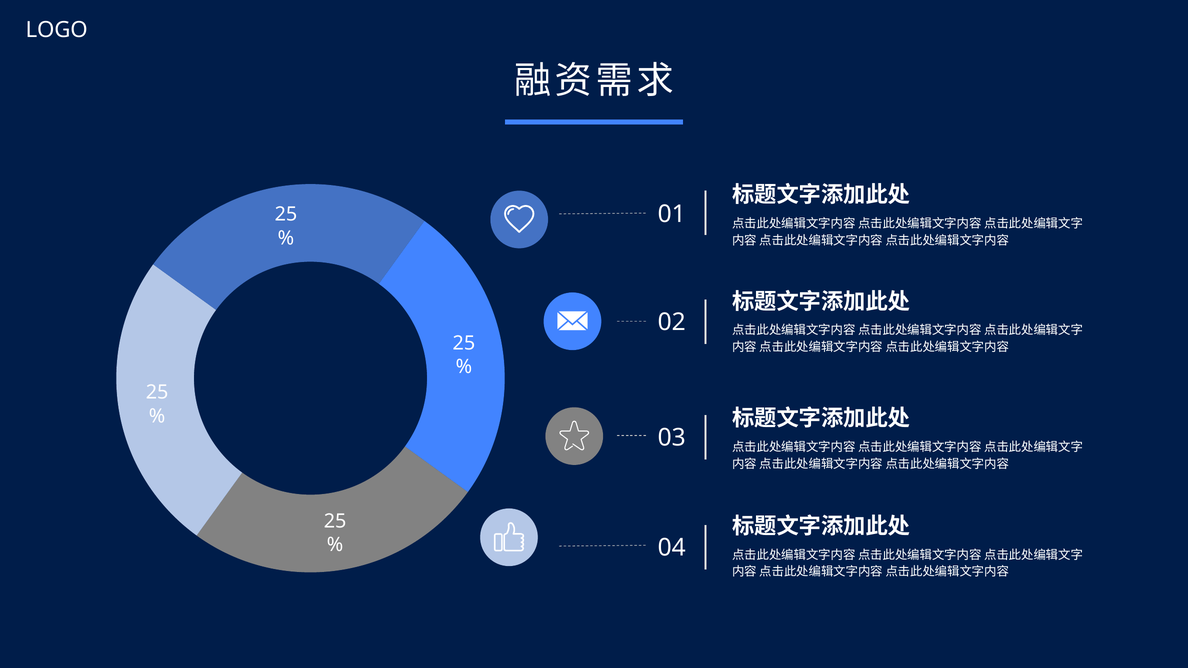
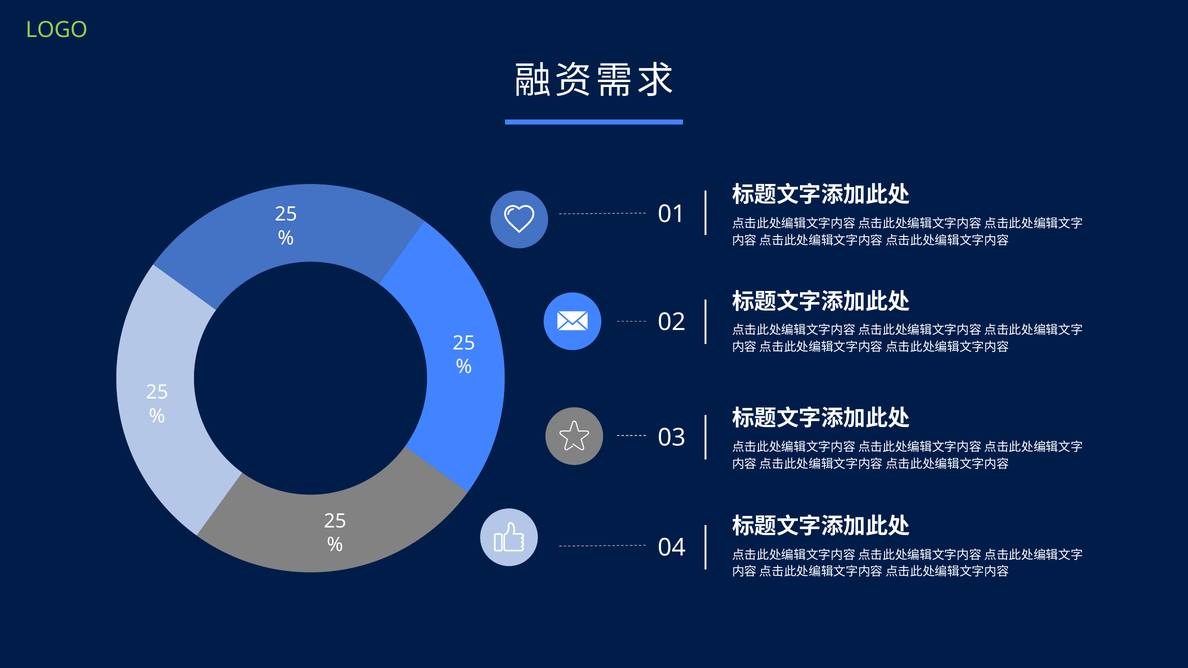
LOGO colour: white -> light green (57, 30)
